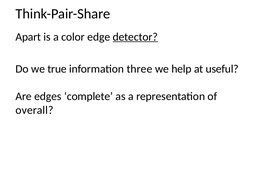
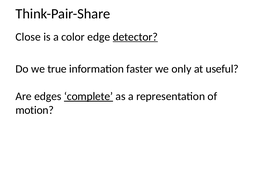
Apart: Apart -> Close (28, 37)
three: three -> faster (140, 69)
help: help -> only (181, 69)
complete underline: none -> present (89, 97)
overall: overall -> motion (35, 110)
